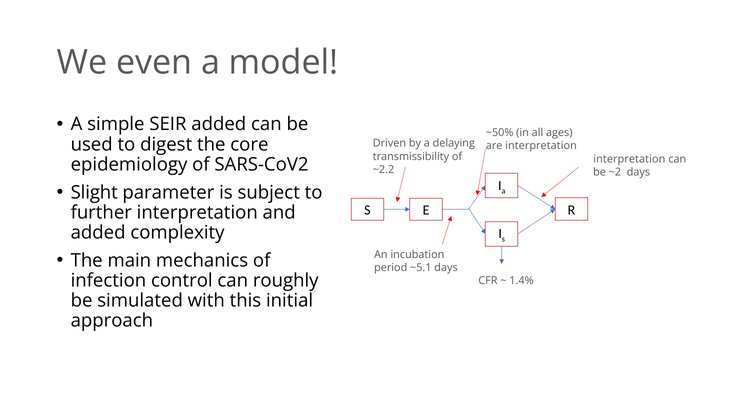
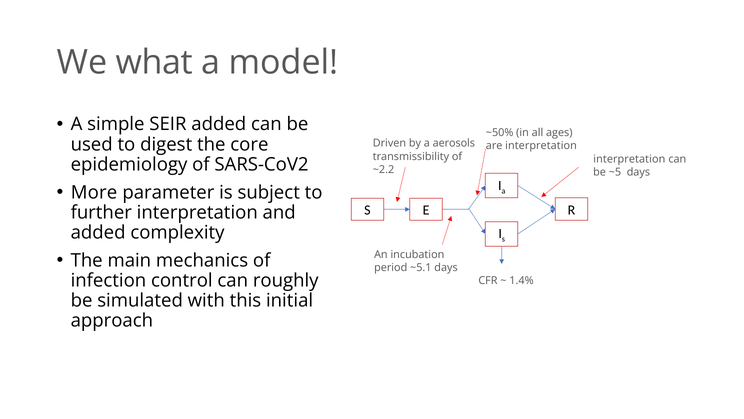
even: even -> what (154, 62)
delaying: delaying -> aerosols (454, 143)
~2: ~2 -> ~5 (615, 172)
Slight: Slight -> More (94, 192)
